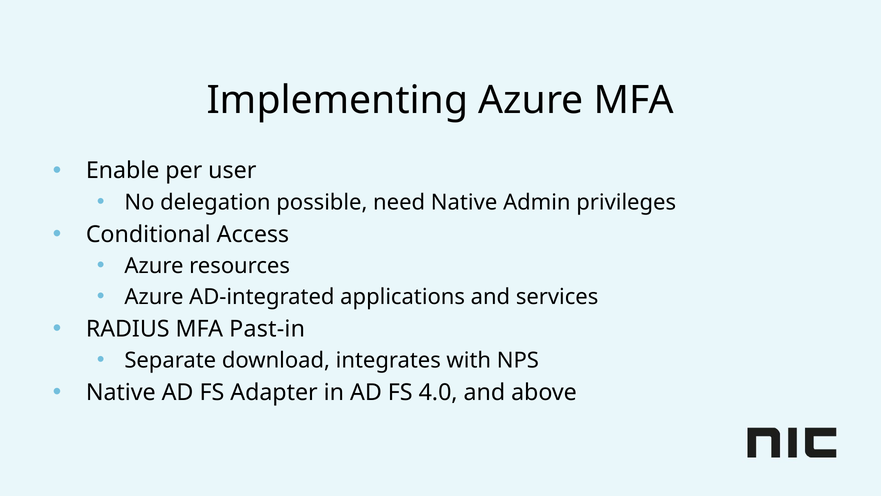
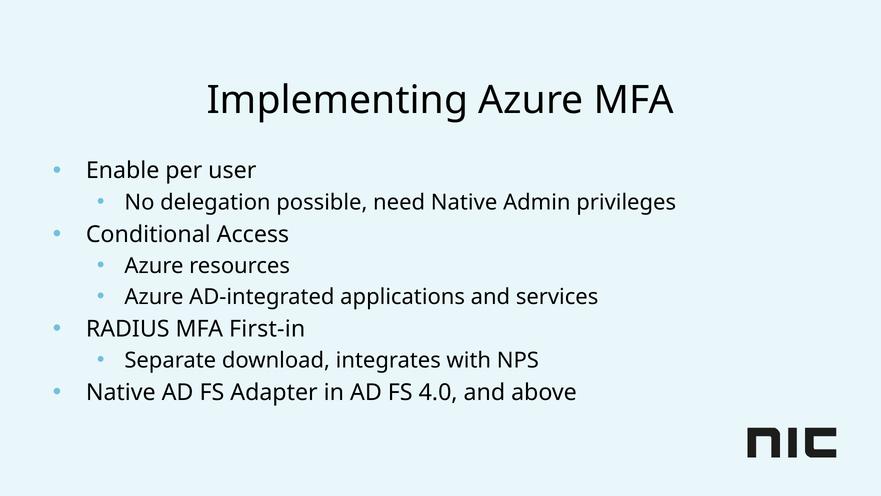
Past-in: Past-in -> First-in (267, 329)
